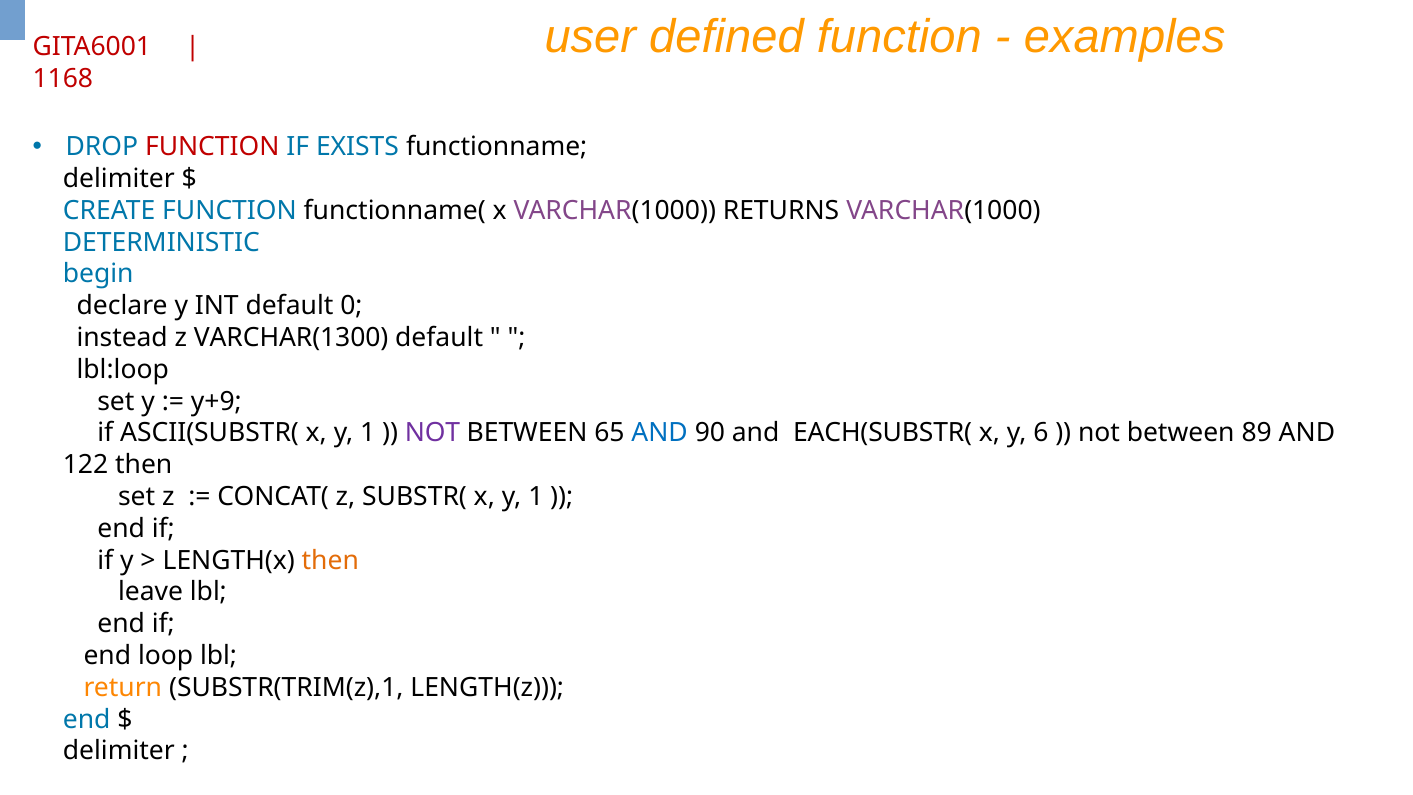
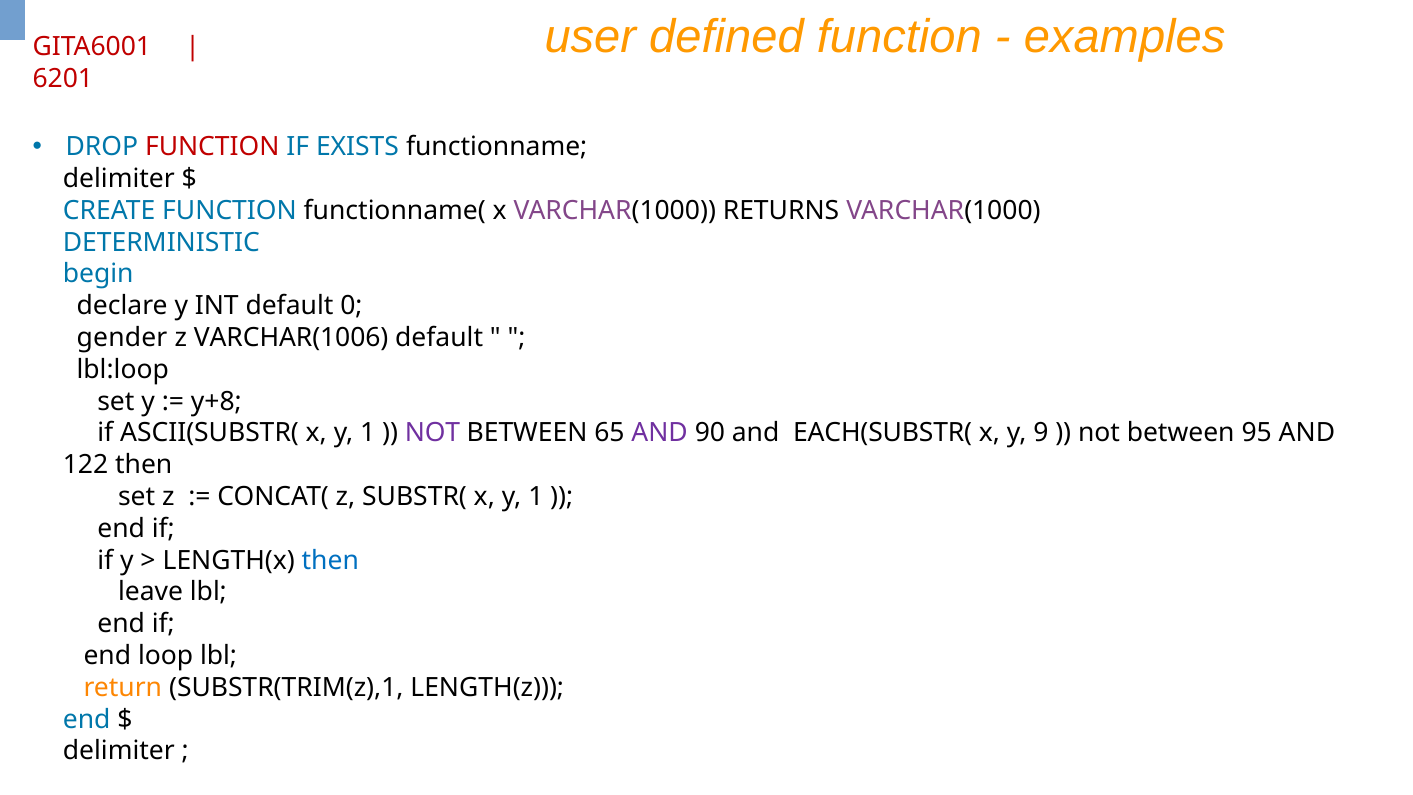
1168: 1168 -> 6201 (63, 79)
instead: instead -> gender (122, 338)
VARCHAR(1300: VARCHAR(1300 -> VARCHAR(1006 (291, 338)
y+9: y+9 -> y+8 (216, 401)
AND colour: blue -> purple (660, 433)
6: 6 -> 9 (1041, 433)
89: 89 -> 95 (1257, 433)
then colour: orange -> blue (330, 560)
